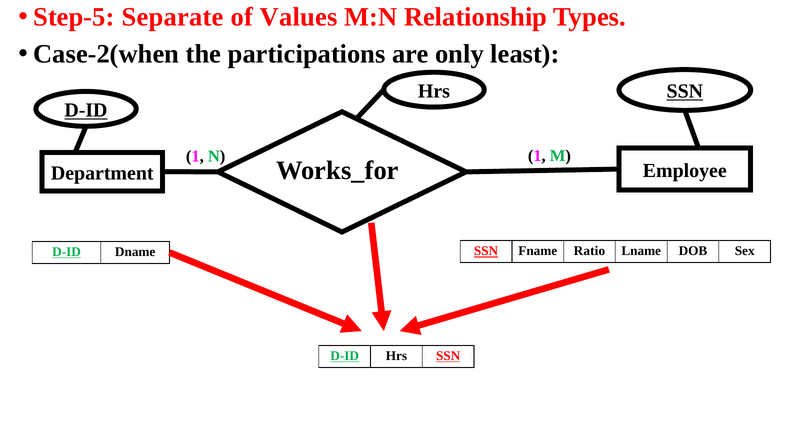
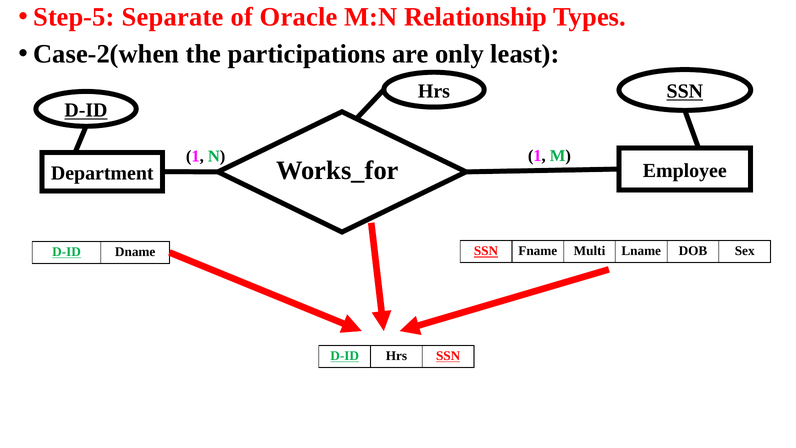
Values: Values -> Oracle (299, 17)
Ratio: Ratio -> Multi (590, 251)
